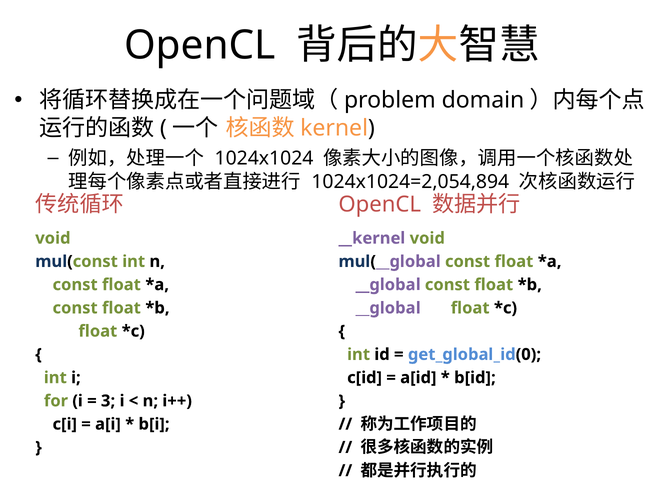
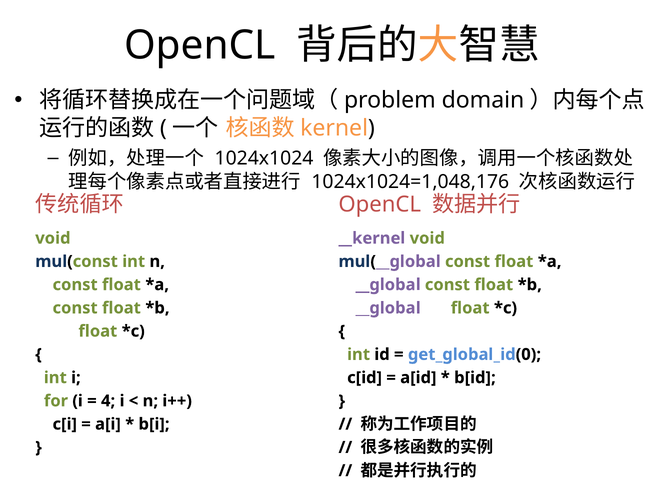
1024x1024=2,054,894: 1024x1024=2,054,894 -> 1024x1024=1,048,176 (410, 182)
3: 3 -> 4 (108, 401)
